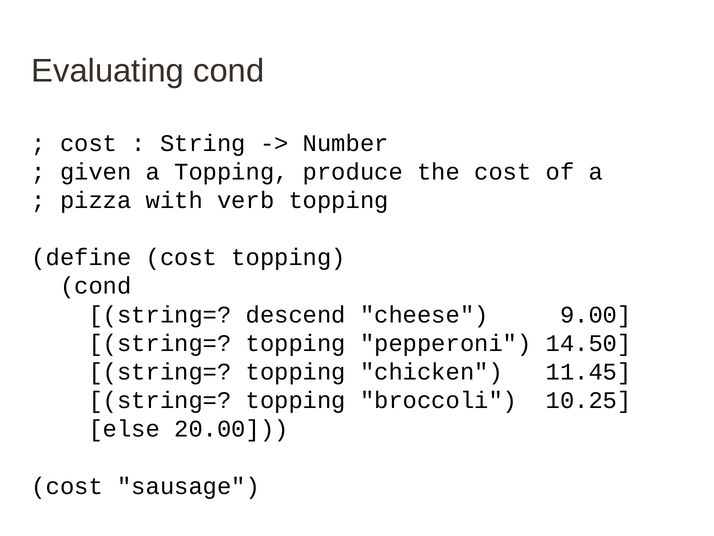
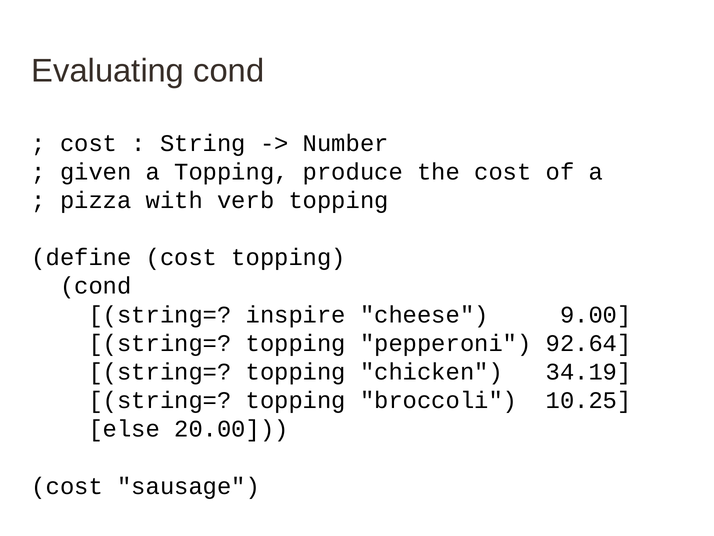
descend: descend -> inspire (296, 314)
14.50: 14.50 -> 92.64 (589, 343)
11.45: 11.45 -> 34.19 (589, 372)
